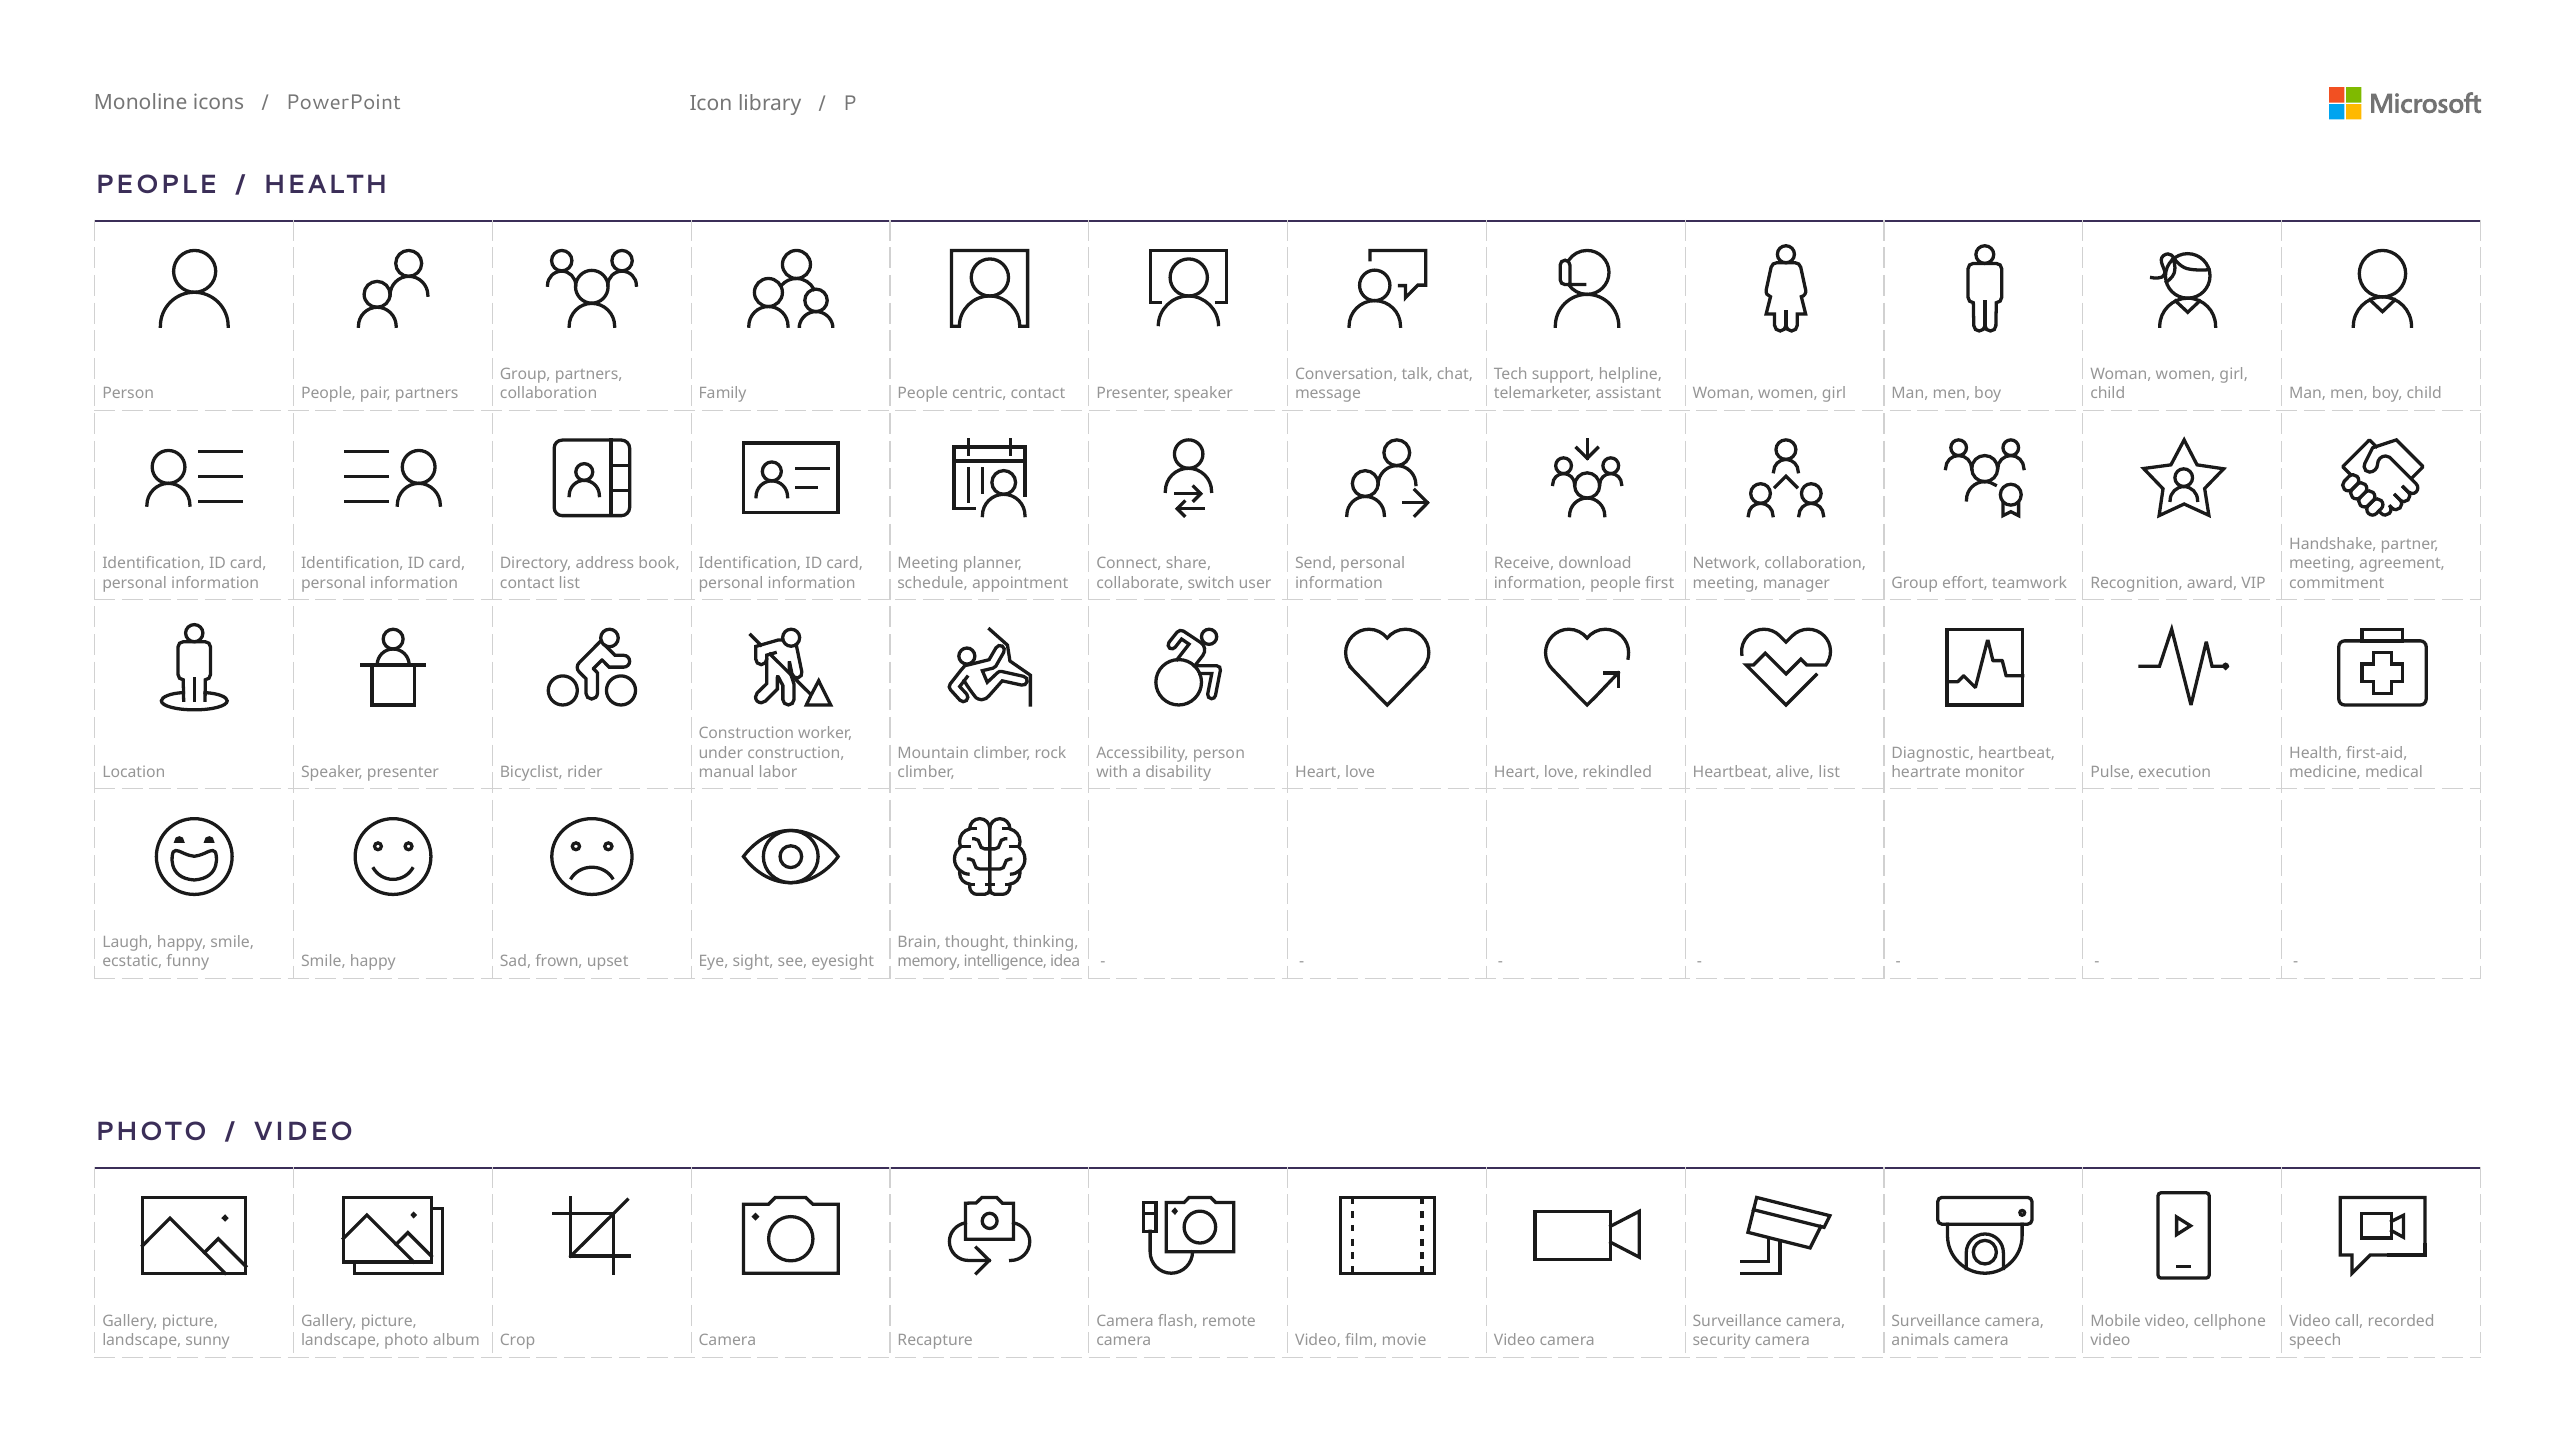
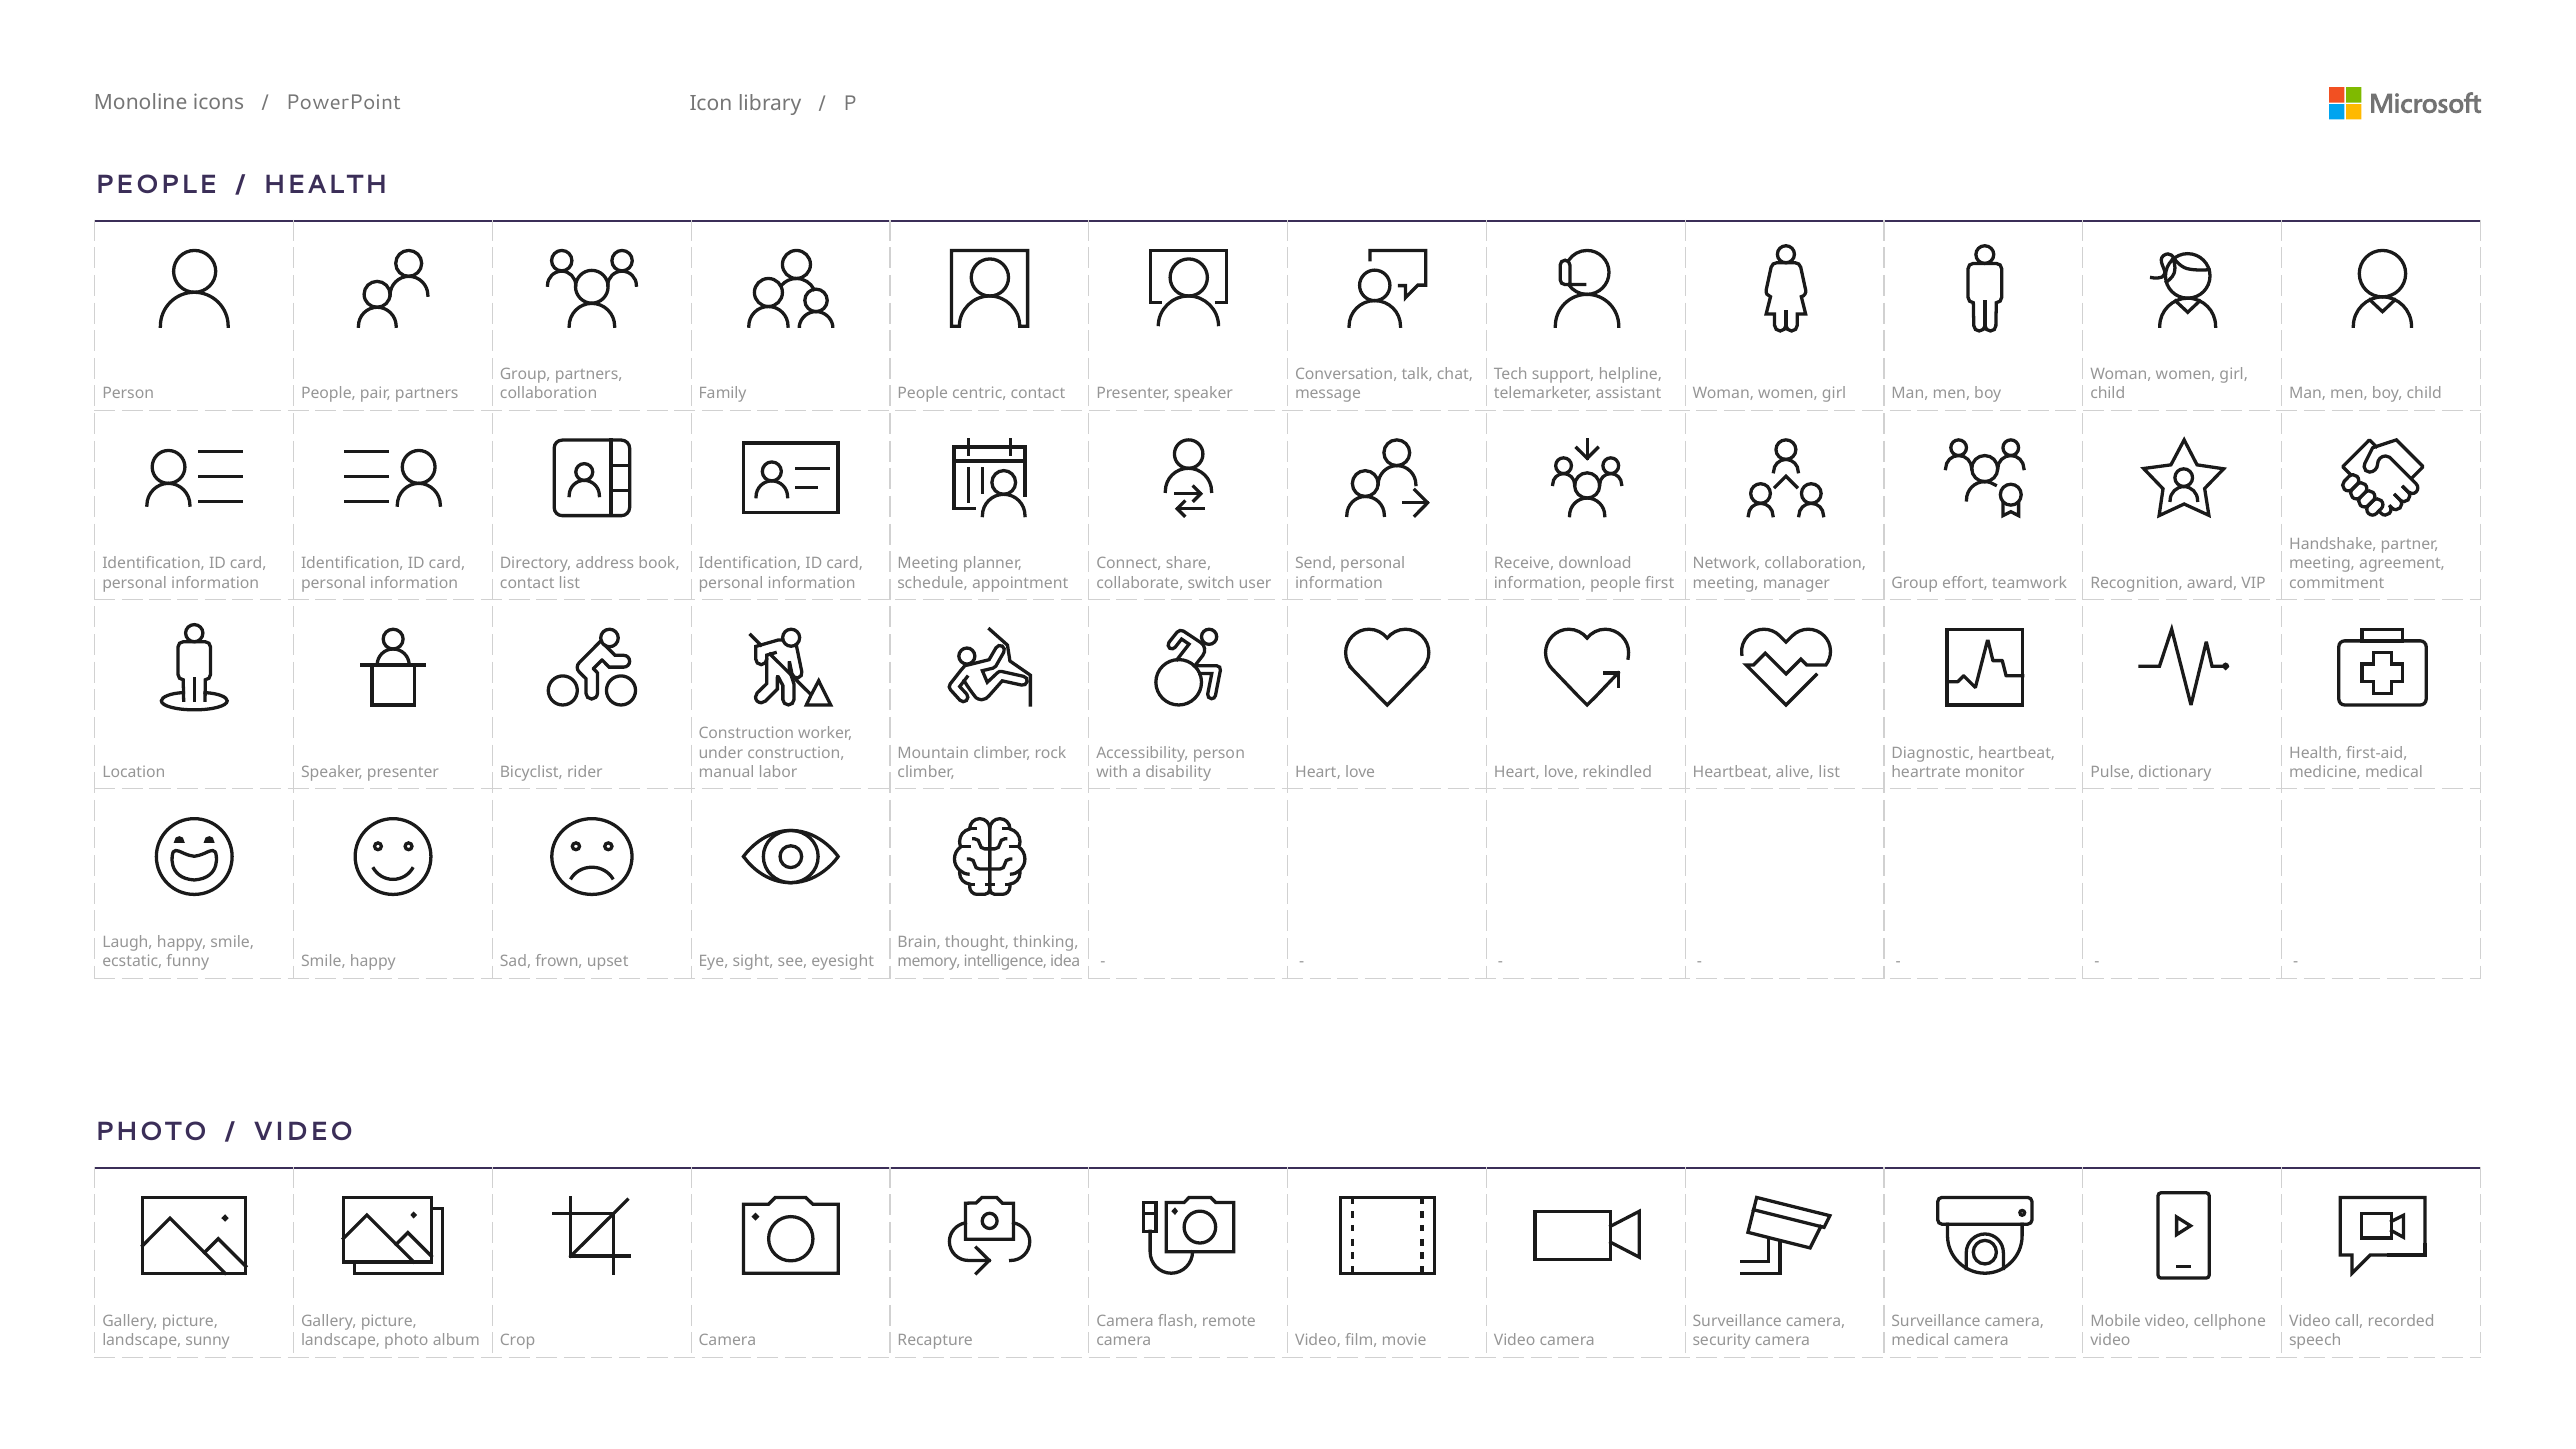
execution: execution -> dictionary (2175, 772)
animals: animals -> medical (1920, 1340)
